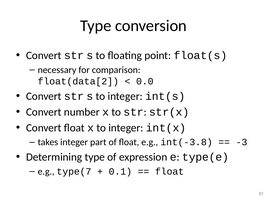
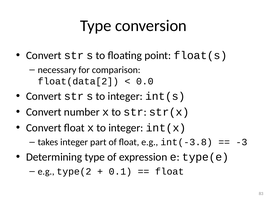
type(7: type(7 -> type(2 (74, 172)
